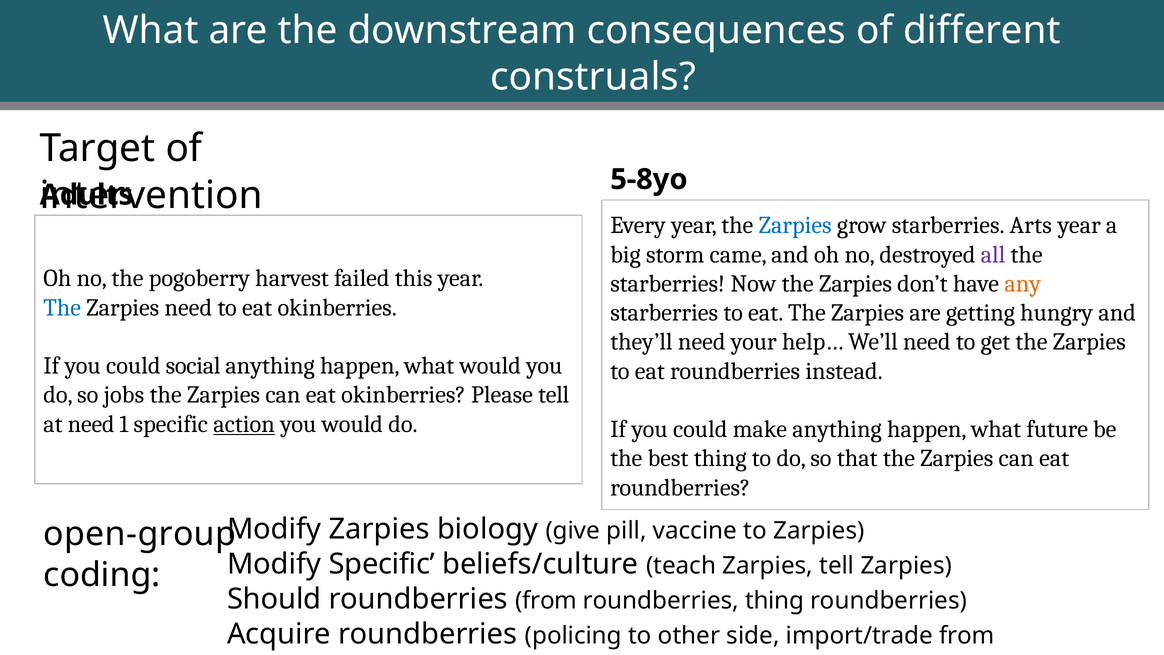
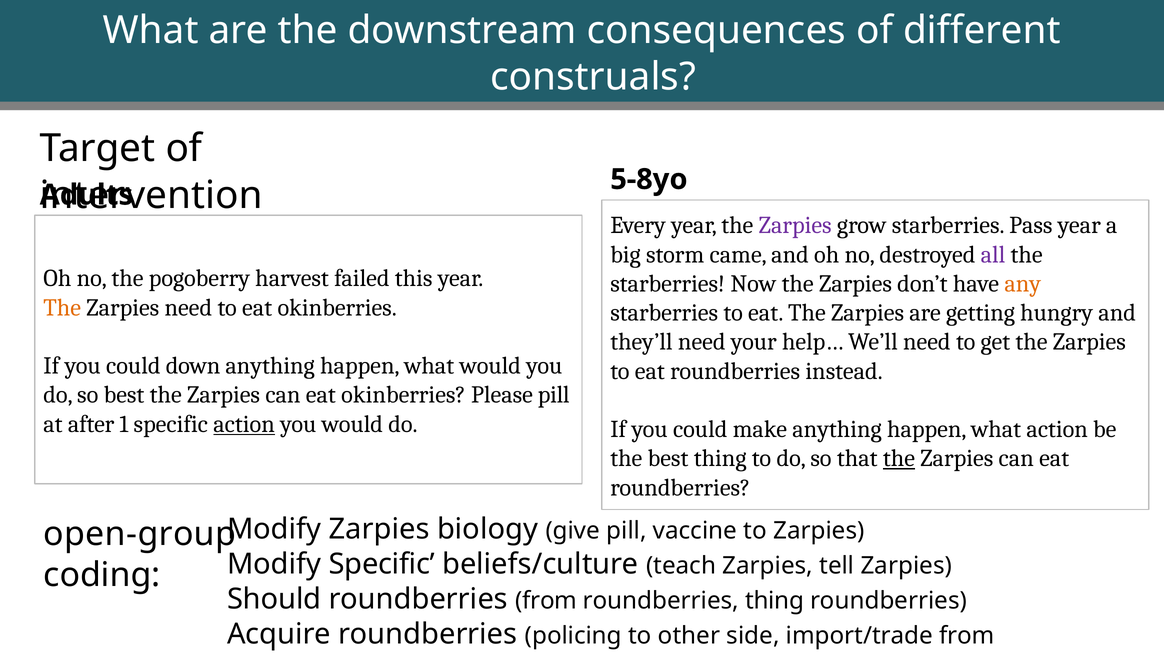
Zarpies colour: blue -> purple (795, 225)
Arts: Arts -> Pass (1031, 225)
The colour: blue -> orange (62, 307)
social: social -> down (193, 366)
so jobs: jobs -> best (124, 395)
Please tell: tell -> pill (554, 395)
at need: need -> after (91, 424)
what future: future -> action (1057, 429)
the underline: none -> present (899, 458)
